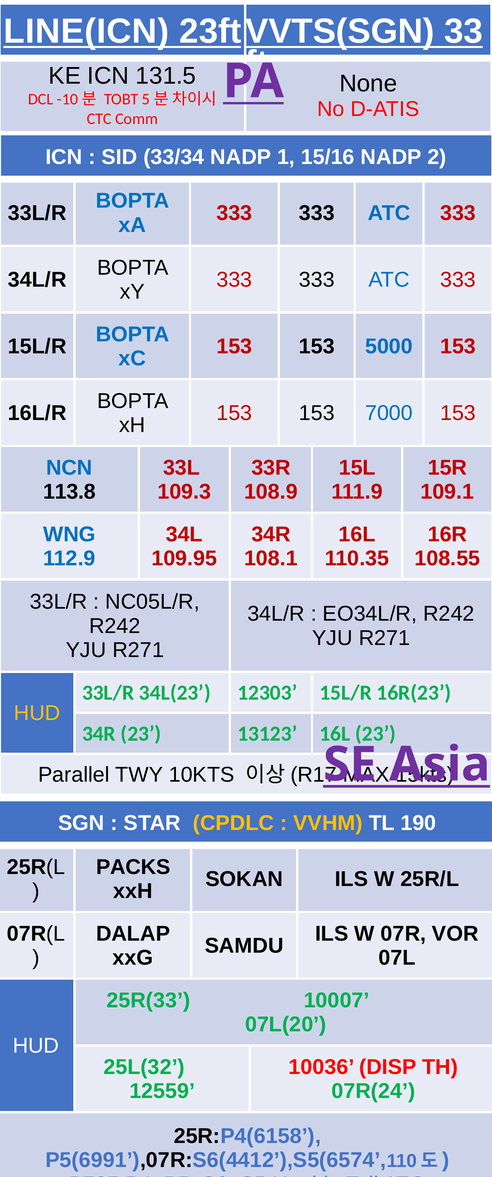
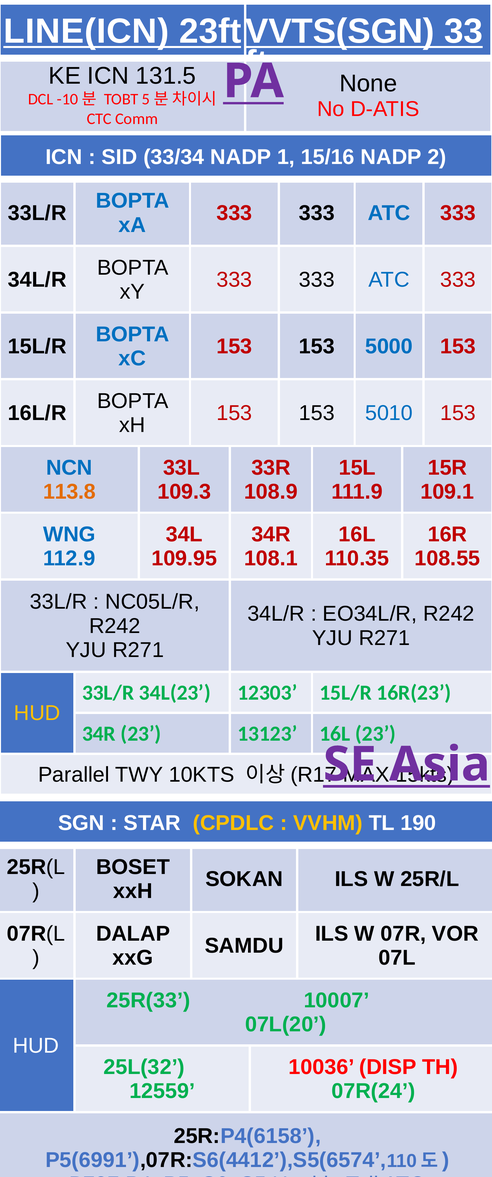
7000: 7000 -> 5010 (389, 413)
113.8 colour: black -> orange (69, 492)
PACKS: PACKS -> BOSET (133, 867)
